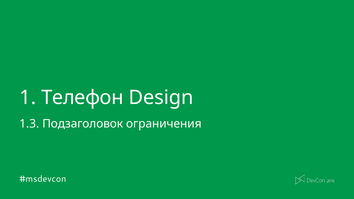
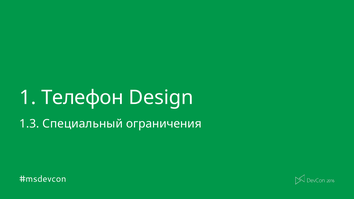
Подзаголовок: Подзаголовок -> Специальный (83, 124)
